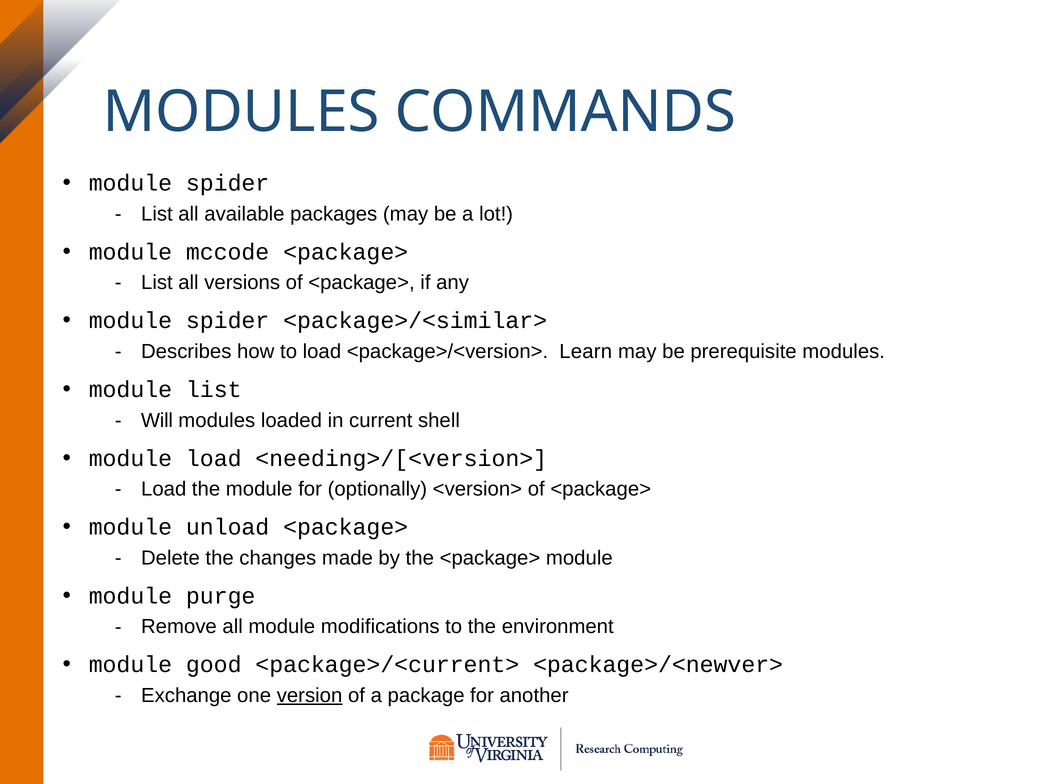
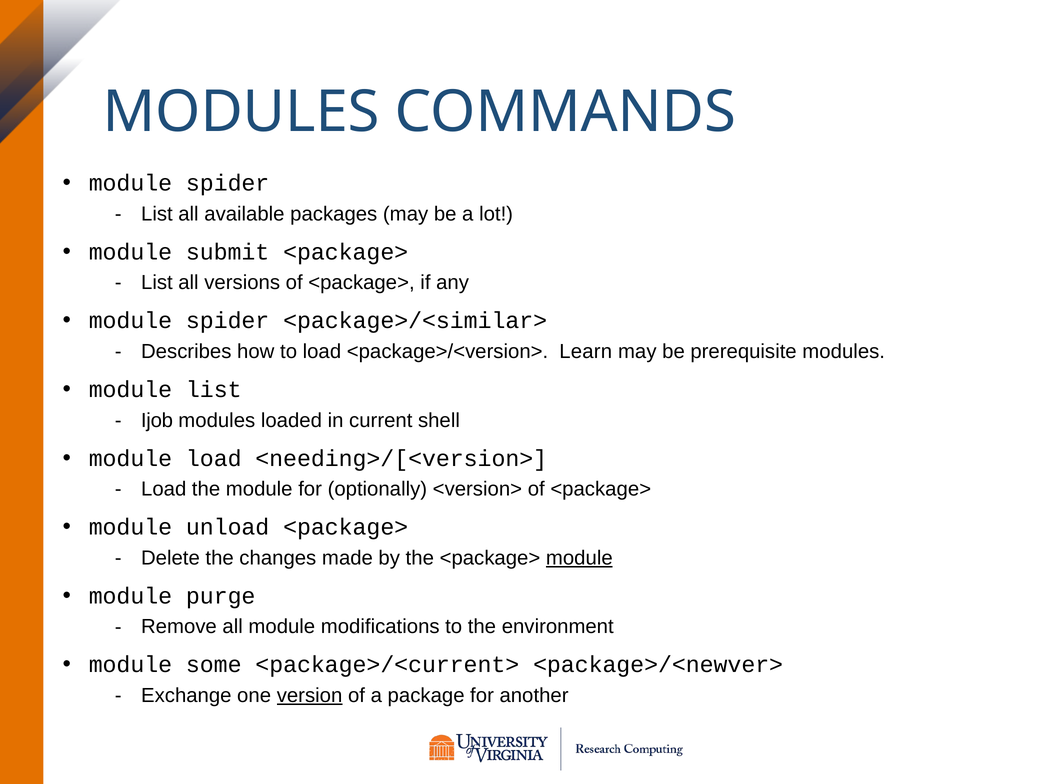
mccode: mccode -> submit (228, 252)
Will: Will -> Ijob (157, 420)
module underline: none -> present (579, 558)
good: good -> some (214, 665)
